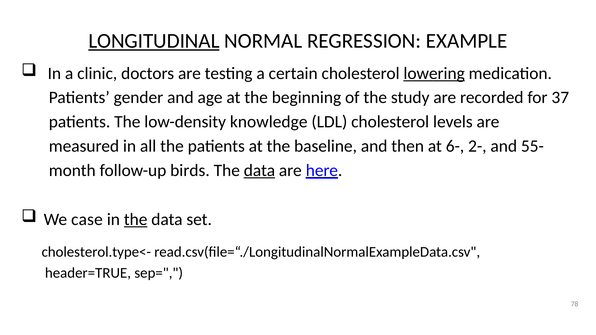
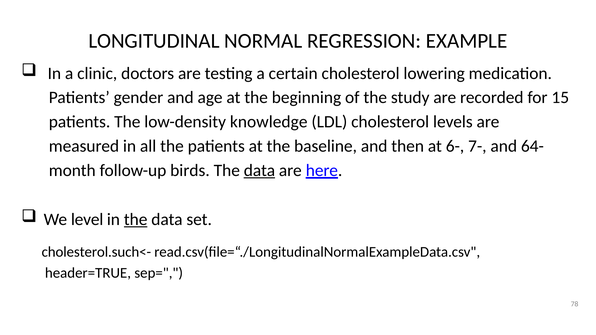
LONGITUDINAL underline: present -> none (154, 41)
lowering underline: present -> none (434, 73)
37: 37 -> 15 (560, 98)
2-: 2- -> 7- (477, 146)
55-: 55- -> 64- (532, 146)
case: case -> level (87, 220)
cholesterol.type<-: cholesterol.type<- -> cholesterol.such<- (96, 252)
